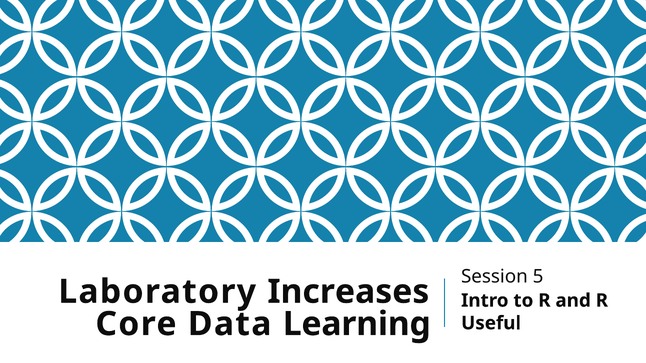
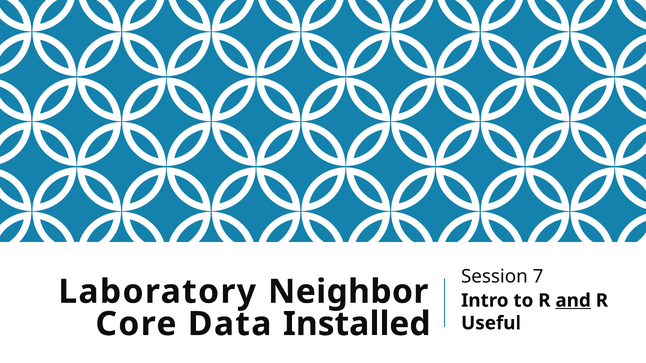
5: 5 -> 7 (538, 277)
Increases: Increases -> Neighbor (348, 292)
and underline: none -> present (573, 301)
Learning: Learning -> Installed (357, 324)
